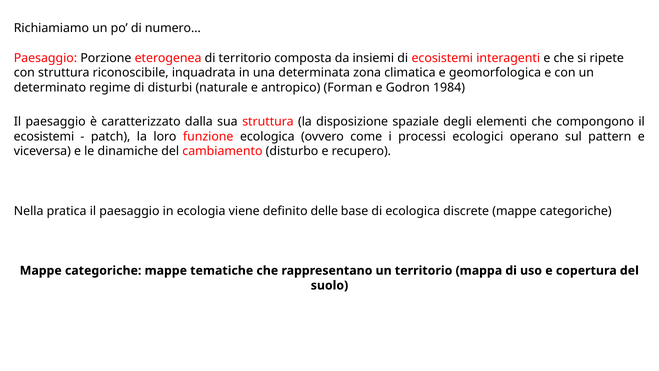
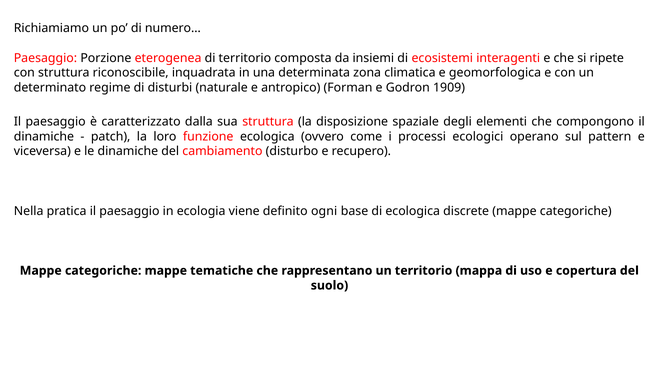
1984: 1984 -> 1909 (449, 88)
ecosistemi: ecosistemi -> dinamiche (44, 136)
delle: delle -> ogni (324, 211)
